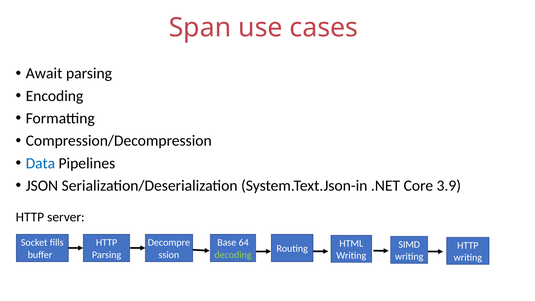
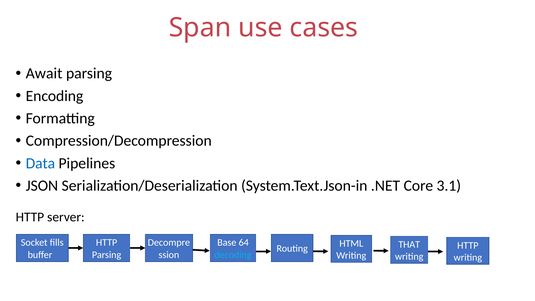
3.9: 3.9 -> 3.1 (449, 186)
SIMD: SIMD -> THAT (409, 244)
decoding colour: light green -> light blue (233, 255)
